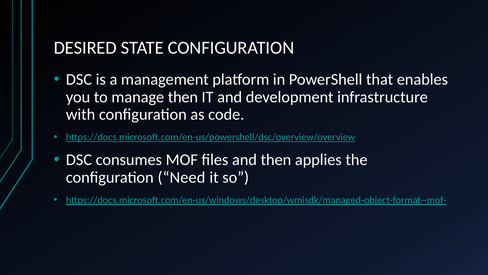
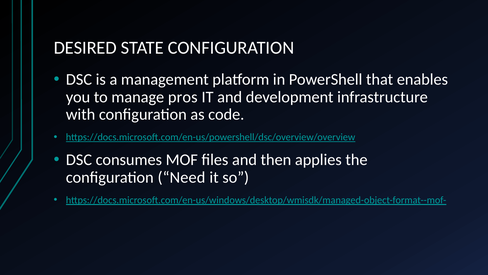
manage then: then -> pros (183, 97)
